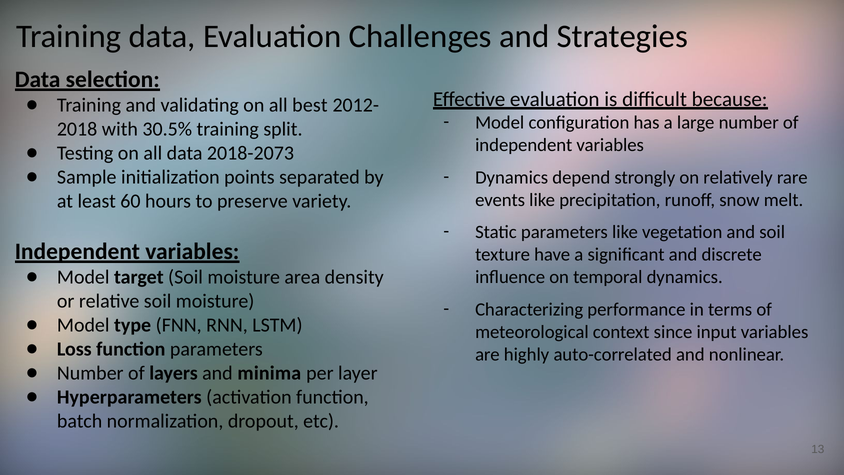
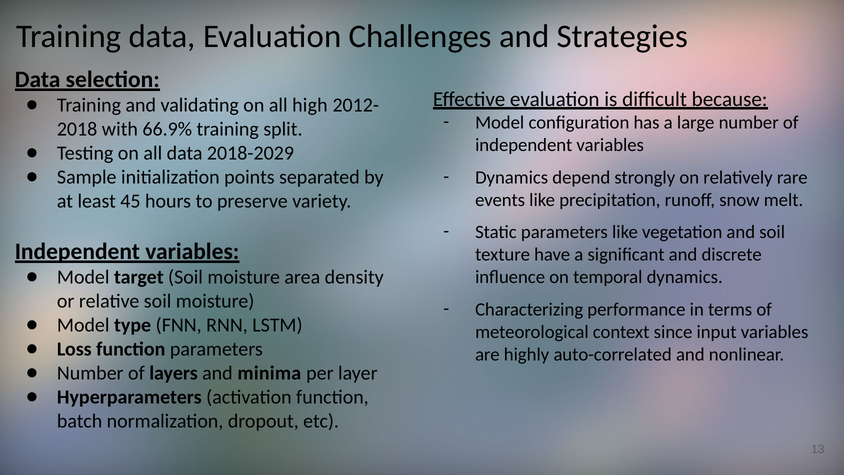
best: best -> high (310, 105)
30.5%: 30.5% -> 66.9% (167, 129)
2018-2073: 2018-2073 -> 2018-2029 (251, 153)
60: 60 -> 45 (130, 201)
